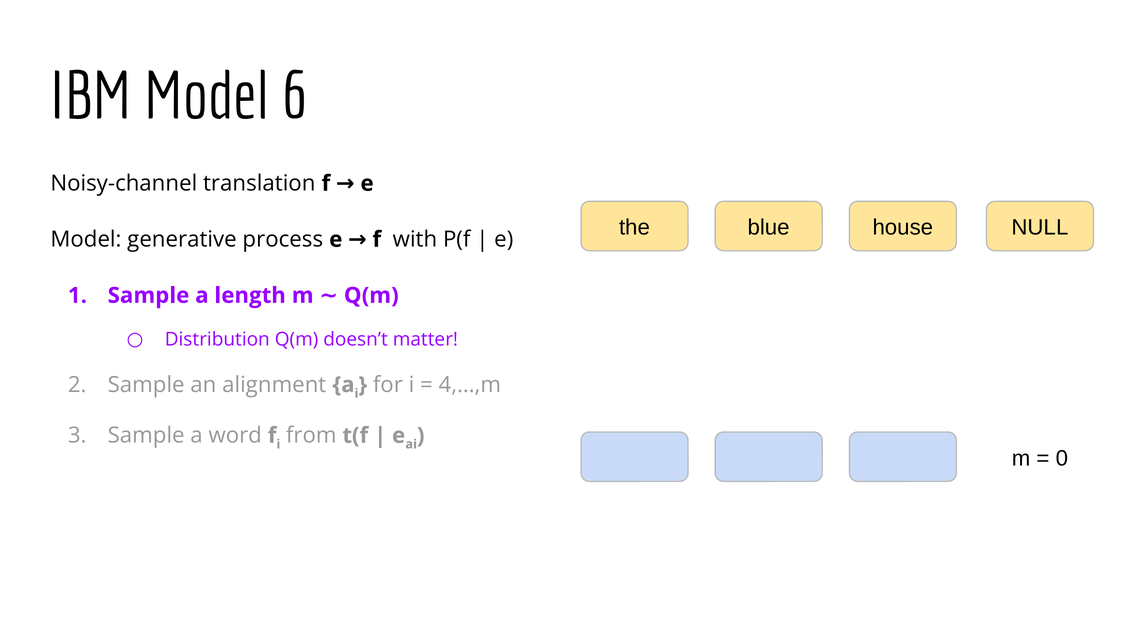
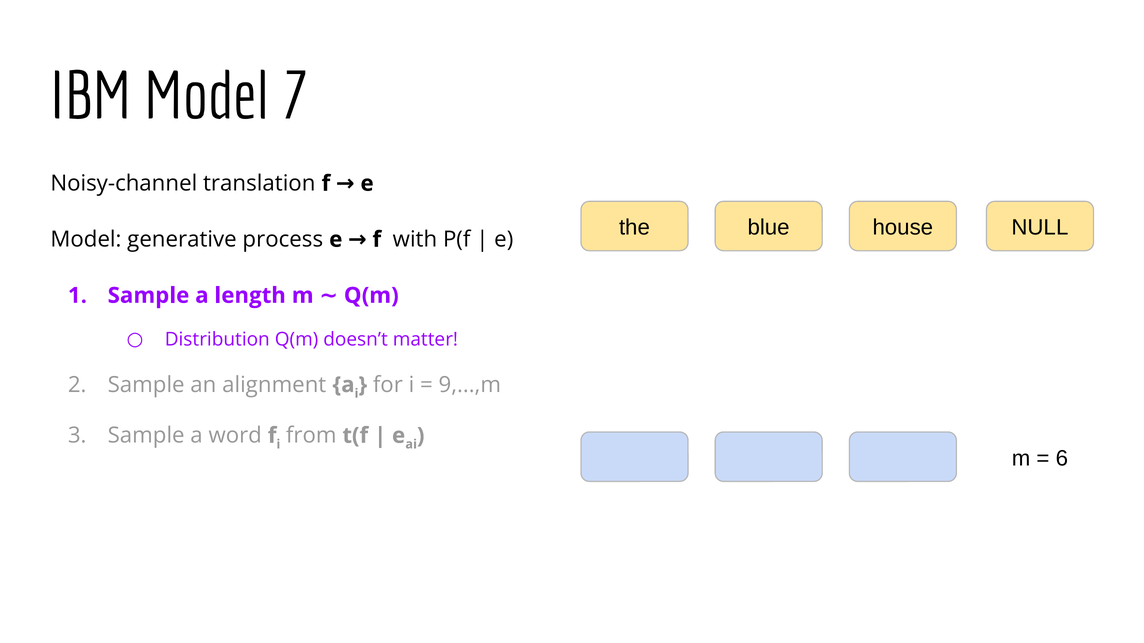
6: 6 -> 7 (295, 97)
4,...,m: 4,...,m -> 9,...,m (470, 385)
0: 0 -> 6 (1062, 459)
